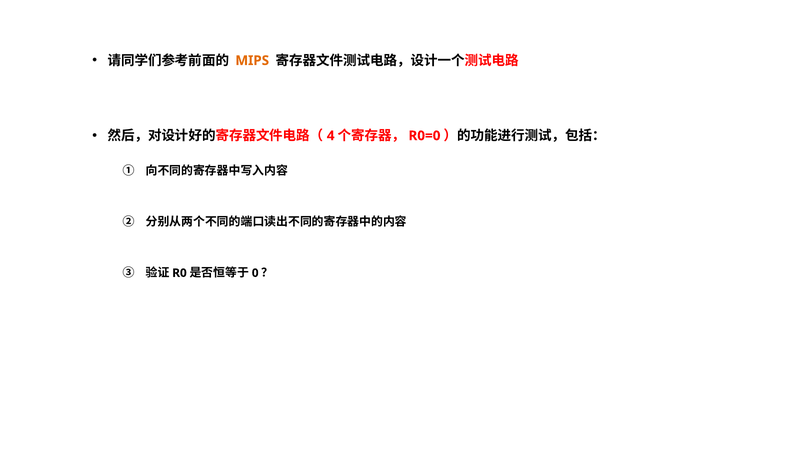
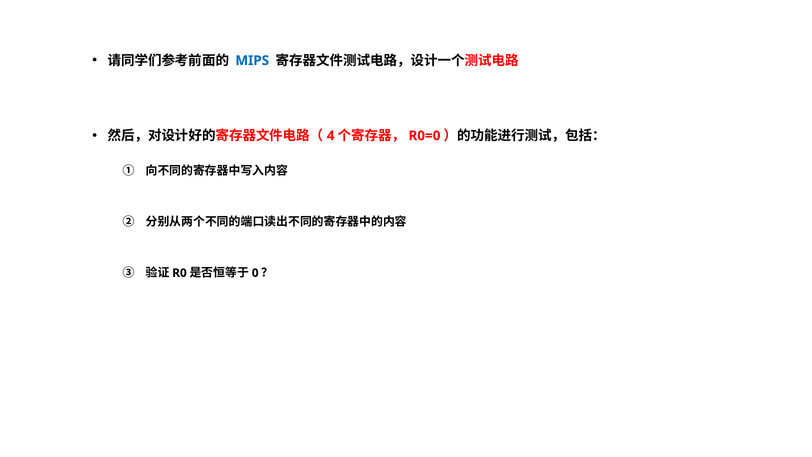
MIPS colour: orange -> blue (252, 61)
